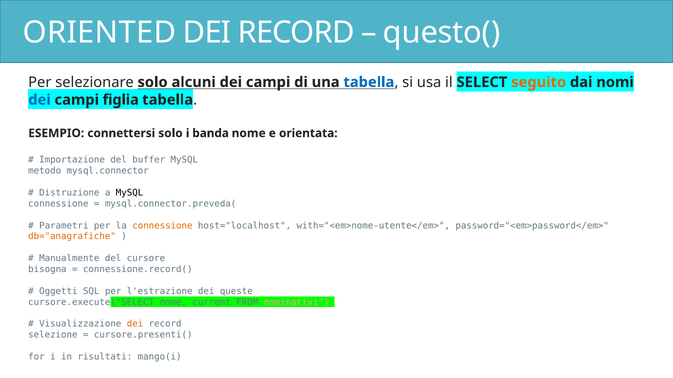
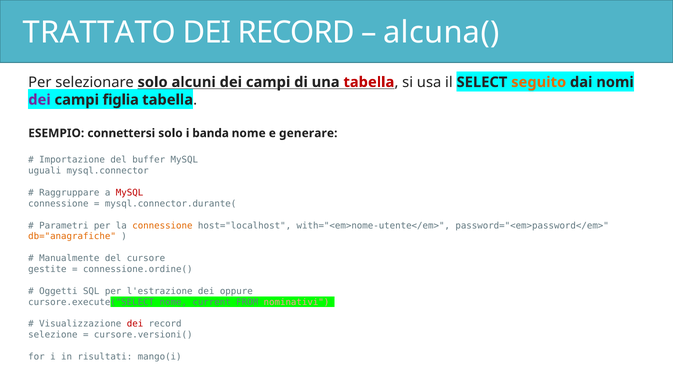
ORIENTED: ORIENTED -> TRATTATO (99, 32)
questo(: questo( -> alcuna( (441, 32)
tabella colour: blue -> red (369, 82)
dei colour: blue -> purple (39, 100)
orientata: orientata -> generare (308, 133)
metodo: metodo -> uguali (45, 171)
Distruzione: Distruzione -> Raggruppare (69, 193)
MySQL colour: black -> red (130, 193)
mysql.connector.preveda(: mysql.connector.preveda( -> mysql.connector.durante( (171, 204)
bisogna: bisogna -> gestite (47, 270)
connessione.record(: connessione.record( -> connessione.ordine( (138, 270)
queste: queste -> oppure (236, 292)
dei colour: orange -> red (135, 324)
cursore.presenti(: cursore.presenti( -> cursore.versioni( (143, 335)
